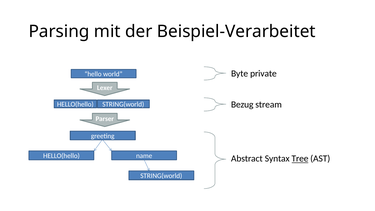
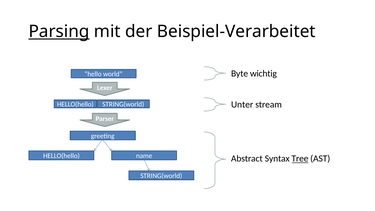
Parsing underline: none -> present (59, 32)
private: private -> wichtig (263, 74)
Bezug: Bezug -> Unter (242, 105)
